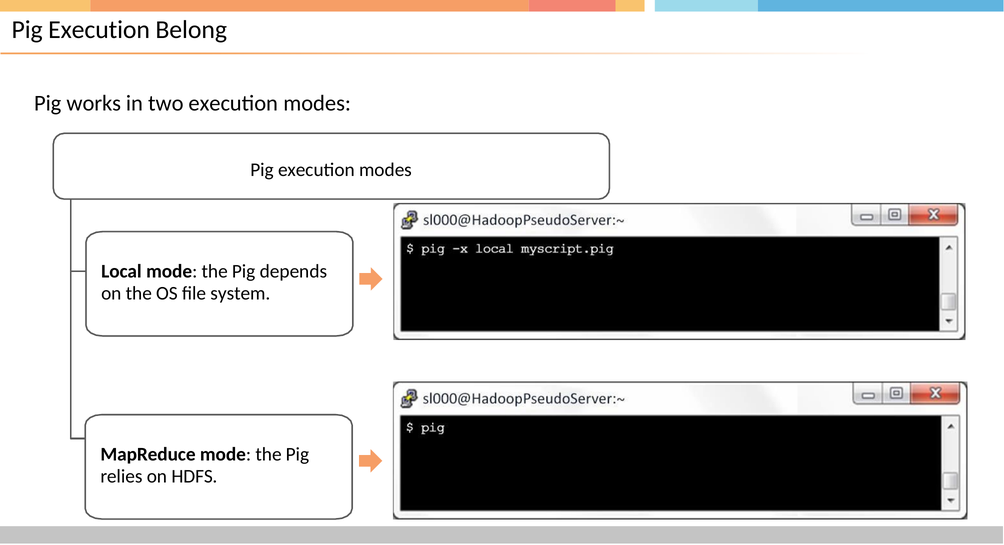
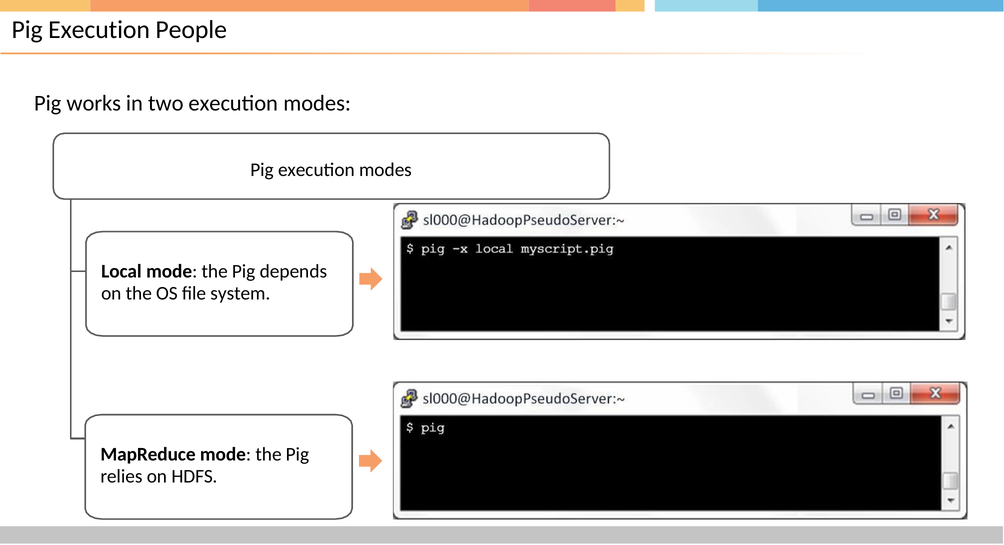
Belong: Belong -> People (191, 30)
